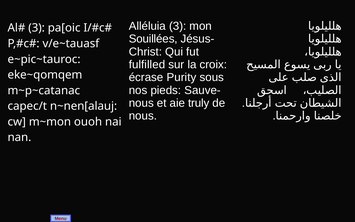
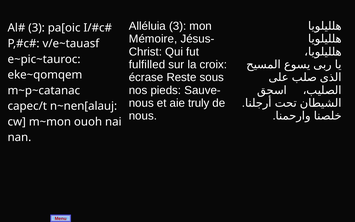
Souillées: Souillées -> Mémoire (153, 39)
Purity: Purity -> Reste (182, 77)
